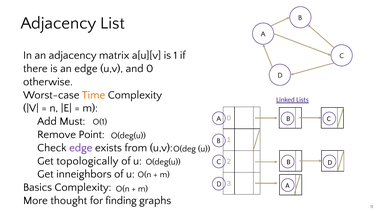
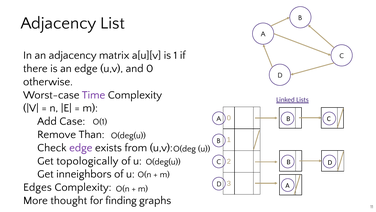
Time colour: orange -> purple (94, 95)
Must: Must -> Case (72, 121)
Point: Point -> Than (92, 134)
Basics: Basics -> Edges (37, 187)
